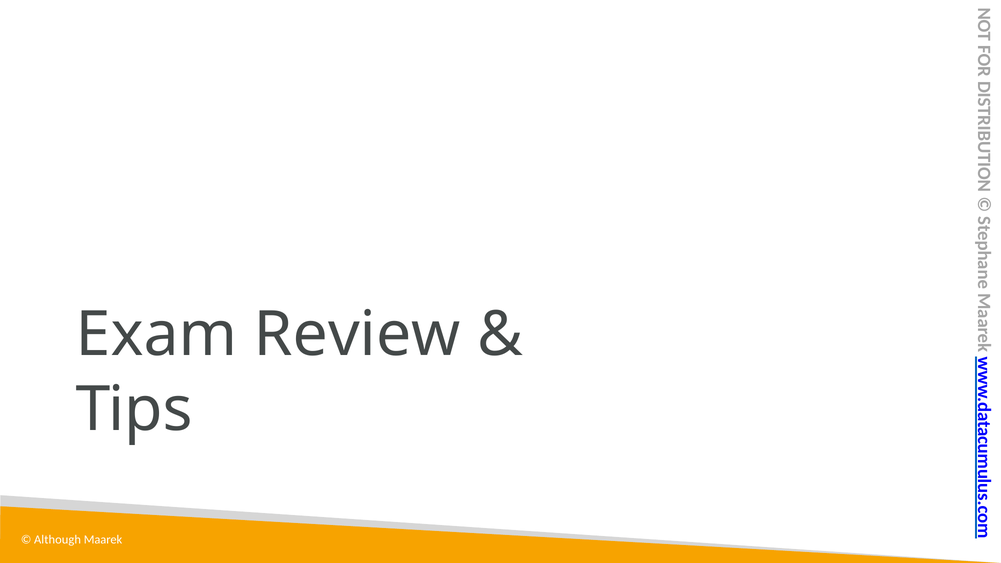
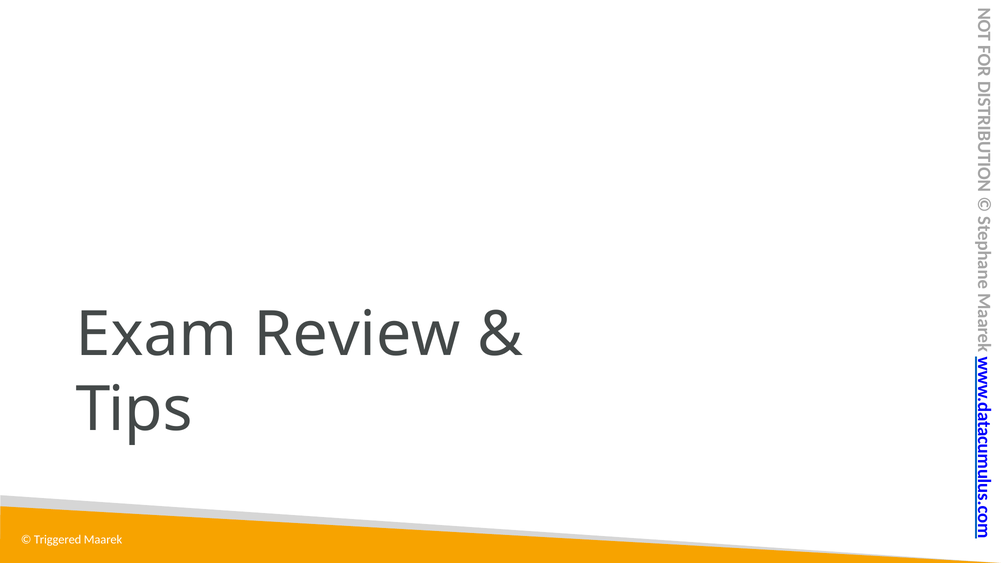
Although: Although -> Triggered (58, 540)
